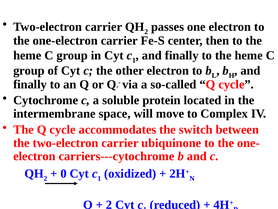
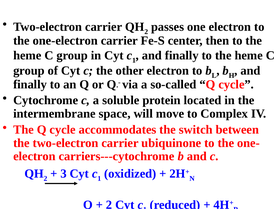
0: 0 -> 3 (63, 173)
